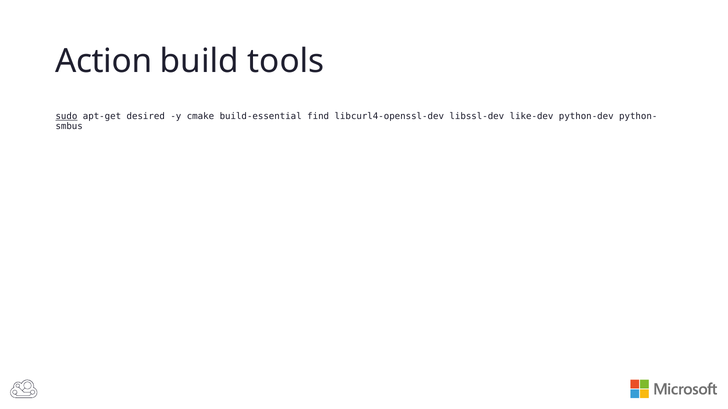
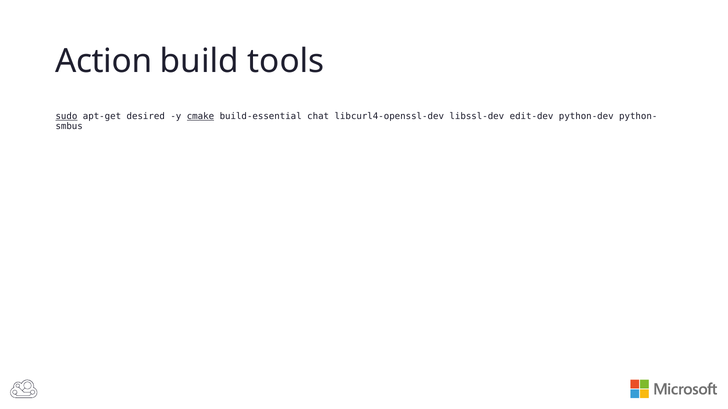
cmake underline: none -> present (200, 117)
find: find -> chat (318, 117)
like-dev: like-dev -> edit-dev (532, 117)
